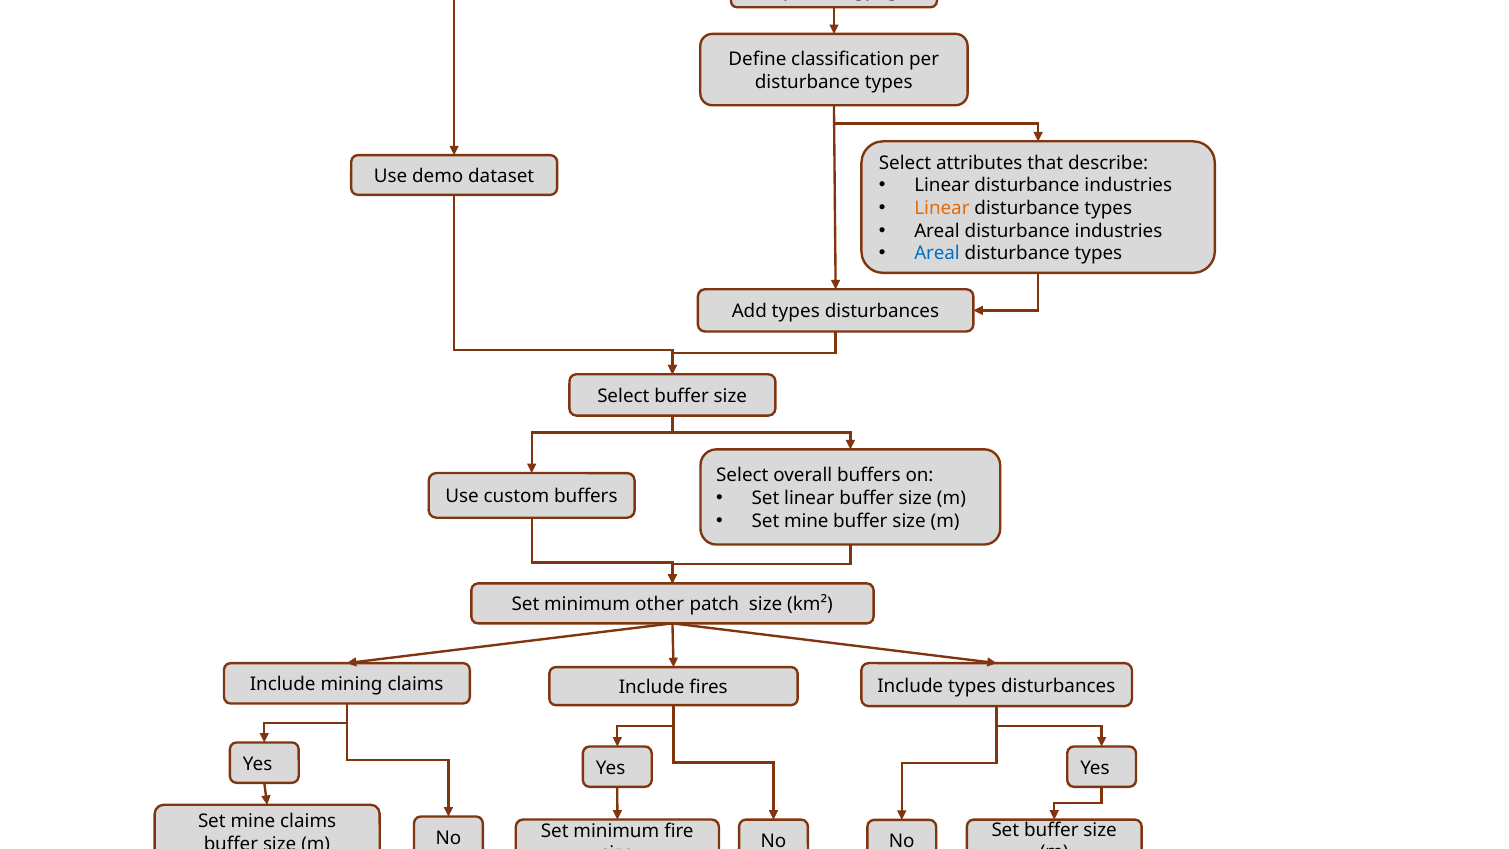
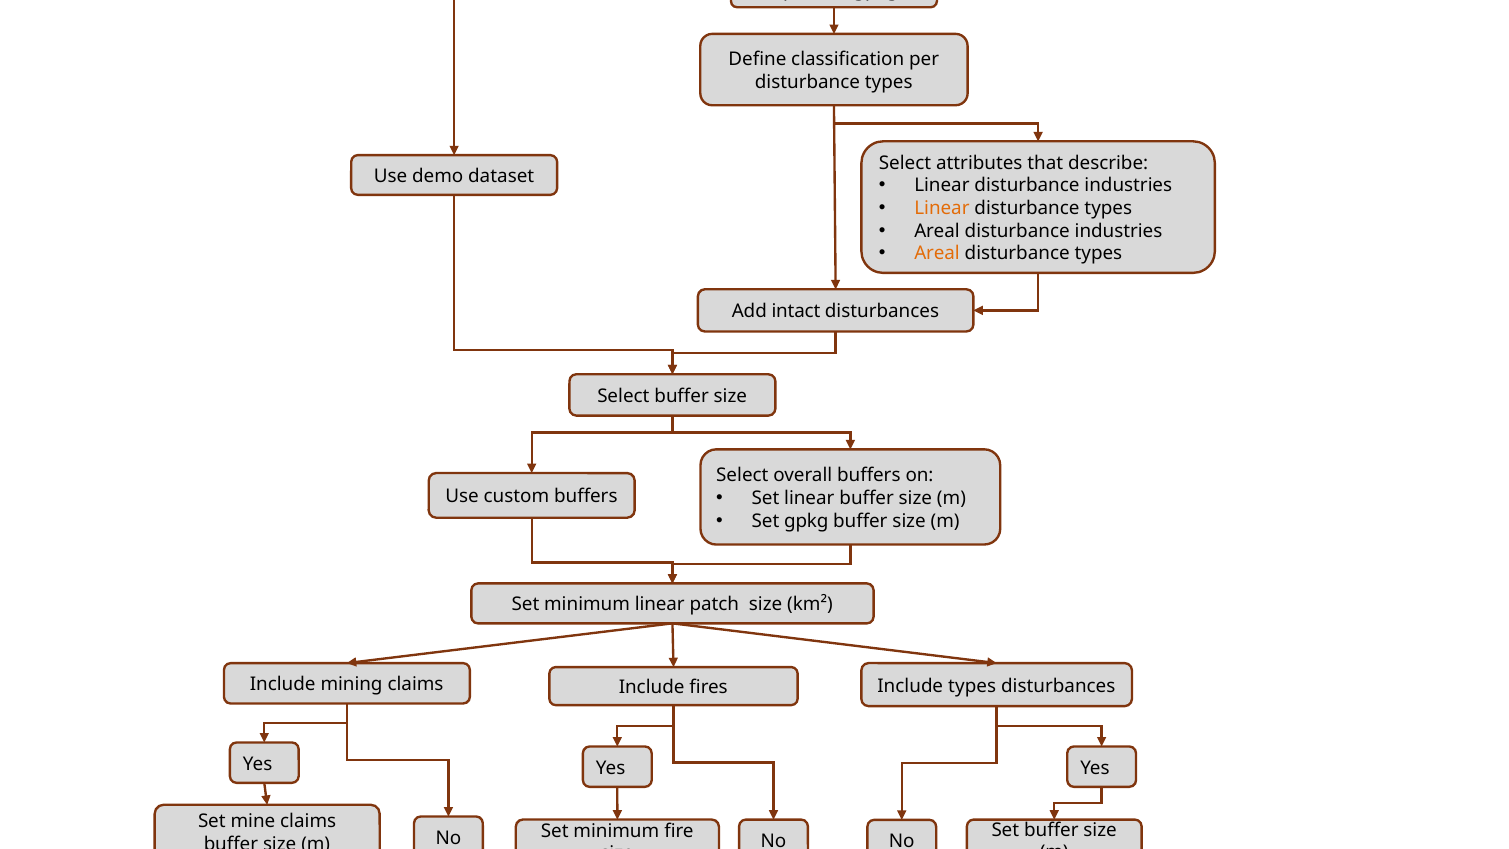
Areal colour: blue -> orange (937, 254)
Add types: types -> intact (796, 312)
mine: mine -> gpkg (806, 521)
minimum other: other -> linear (660, 605)
